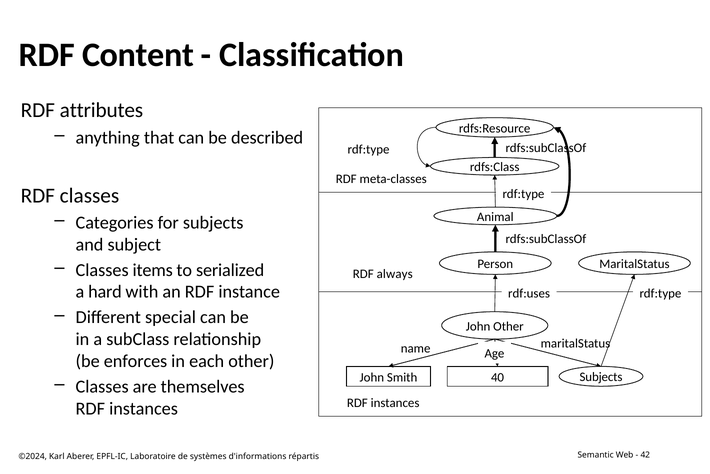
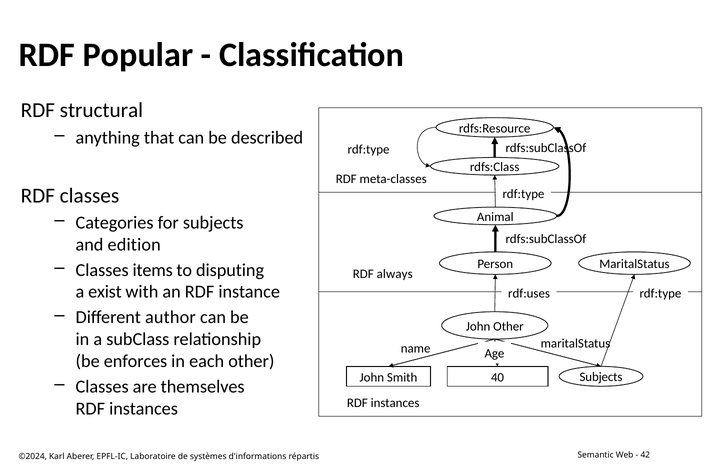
Content: Content -> Popular (138, 55)
attributes: attributes -> structural (101, 110)
subject: subject -> edition (134, 244)
serialized: serialized -> disputing (230, 270)
hard: hard -> exist (105, 292)
special: special -> author (170, 317)
